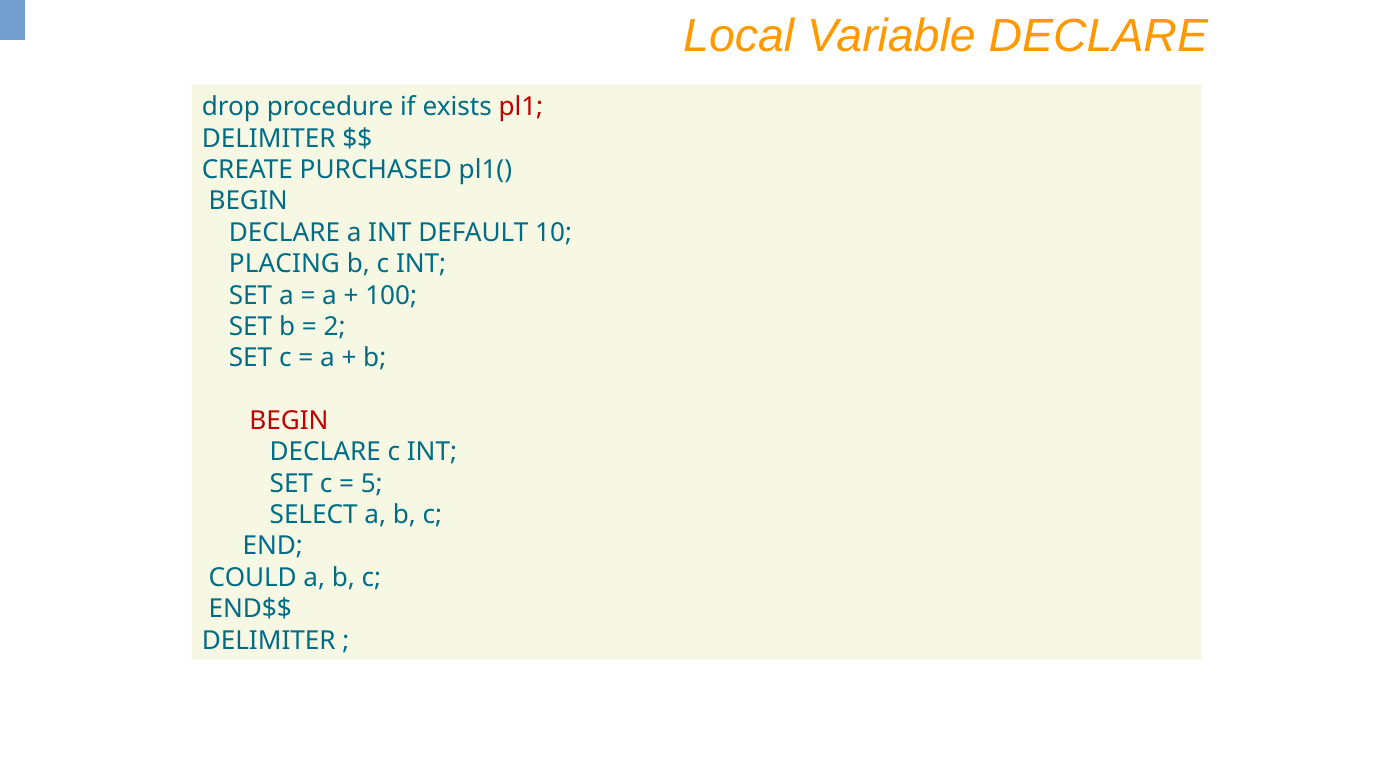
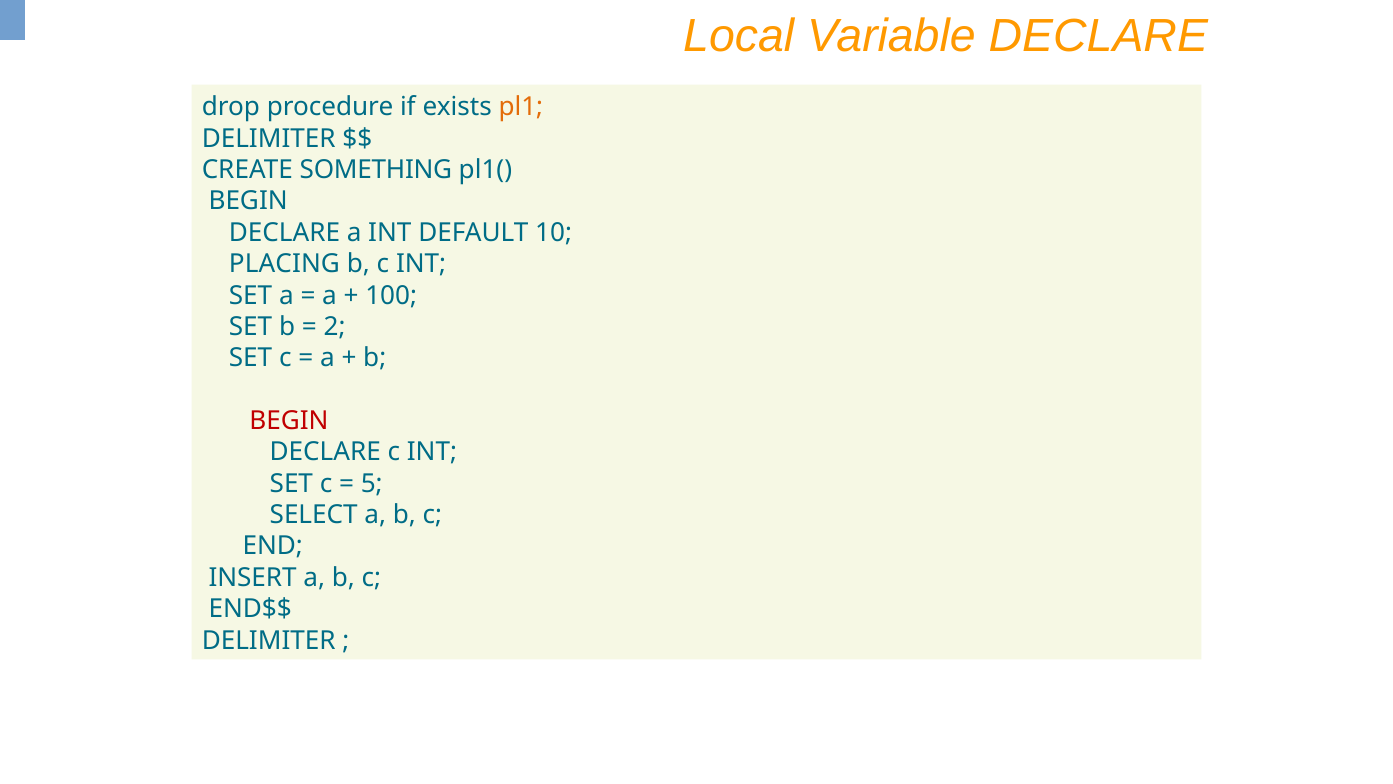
pl1 colour: red -> orange (521, 107)
PURCHASED: PURCHASED -> SOMETHING (376, 170)
COULD: COULD -> INSERT (253, 577)
